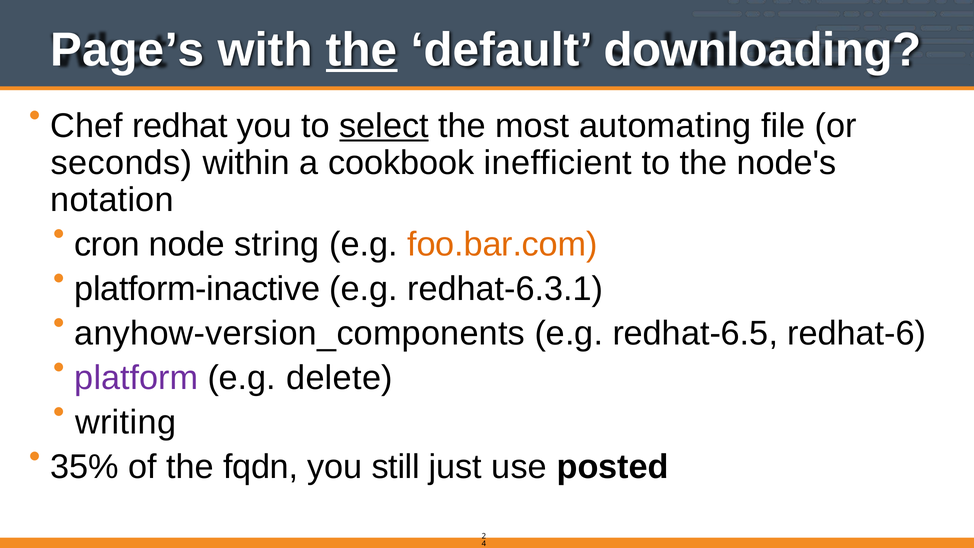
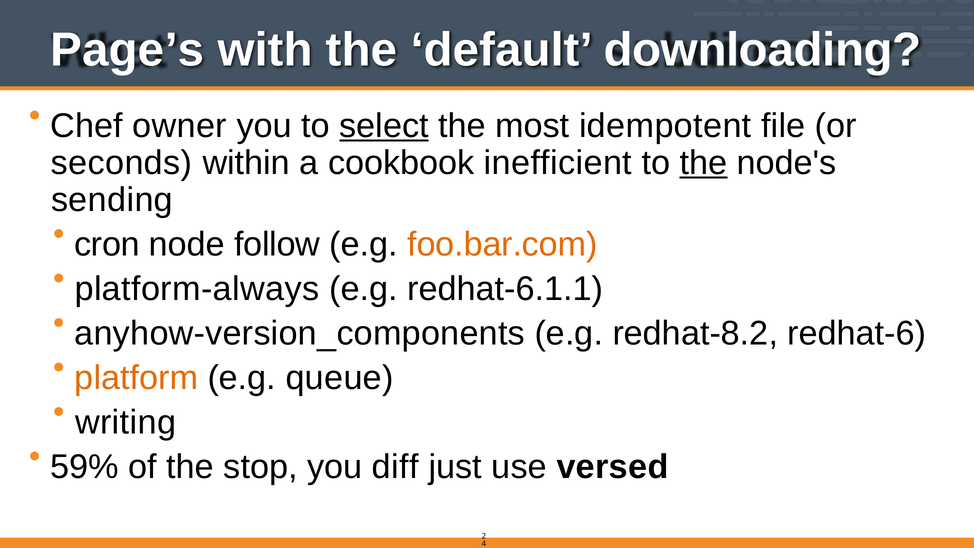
the underline: present -> none (362, 50)
redhat: redhat -> owner (179, 126)
automating: automating -> idempotent (665, 126)
the underline: none -> present (704, 163)
notation: notation -> sending (112, 200)
string: string -> follow (277, 244)
platform-inactive: platform-inactive -> platform-always (197, 289)
redhat-6.3.1: redhat-6.3.1 -> redhat-6.1.1 (505, 289)
redhat-6.5: redhat-6.5 -> redhat-8.2 (695, 333)
platform colour: purple -> orange (136, 378)
delete: delete -> queue (340, 378)
35%: 35% -> 59% (85, 467)
fqdn: fqdn -> stop (260, 467)
still: still -> diff (395, 467)
posted: posted -> versed (613, 467)
